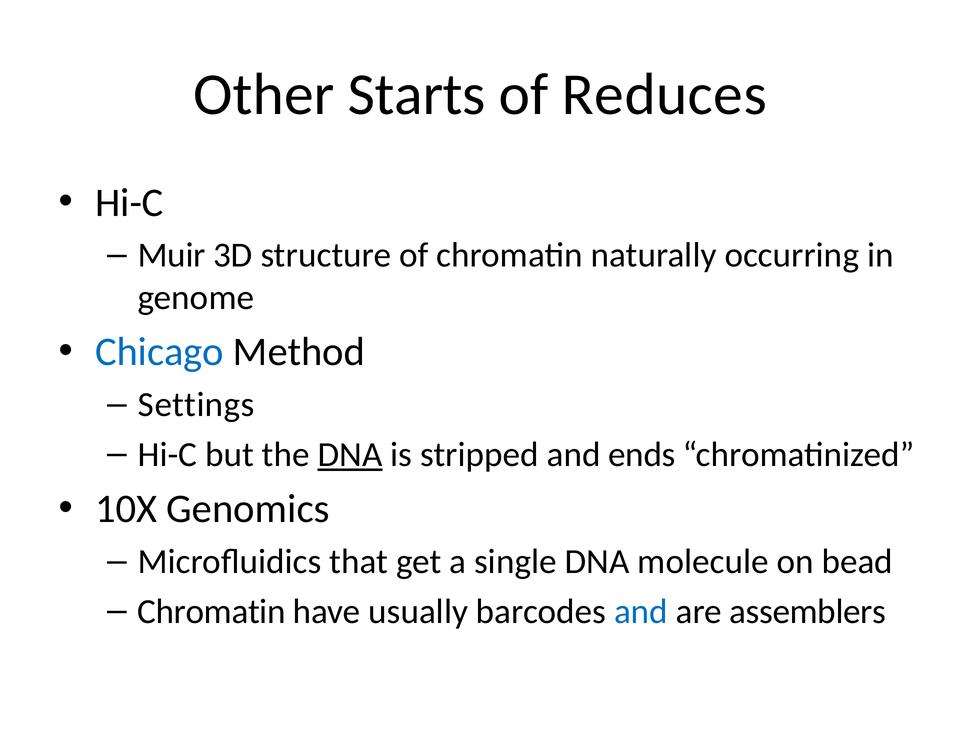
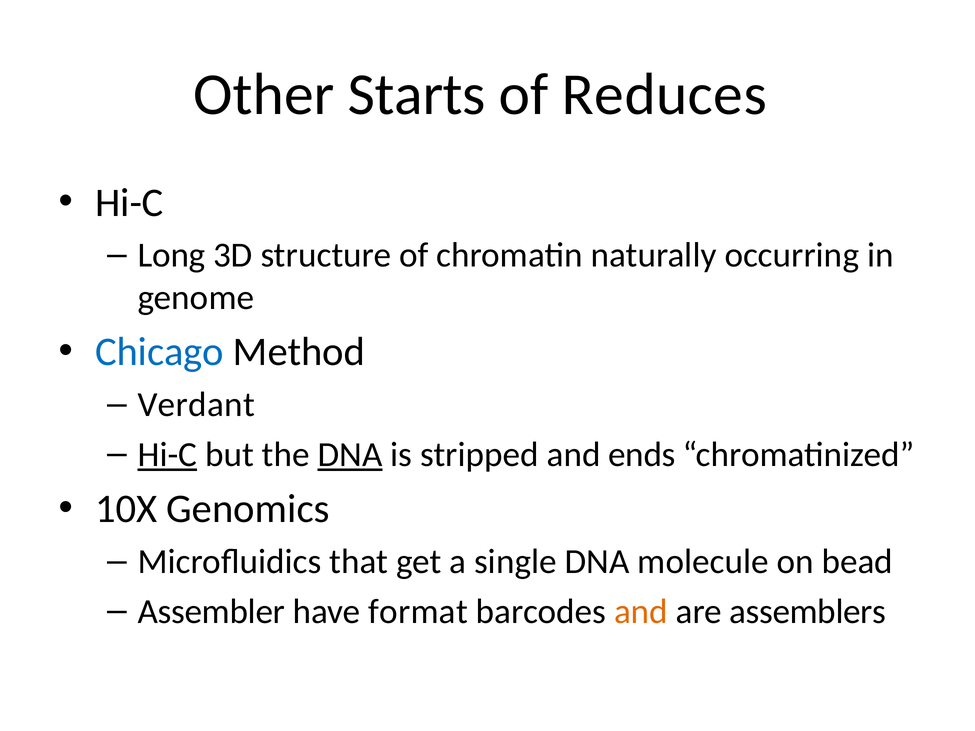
Muir: Muir -> Long (172, 255)
Settings: Settings -> Verdant (196, 405)
Hi-C underline: none -> present (167, 455)
Chromatin: Chromatin -> Assembler (211, 612)
usually: usually -> format (418, 612)
and colour: blue -> orange (641, 612)
